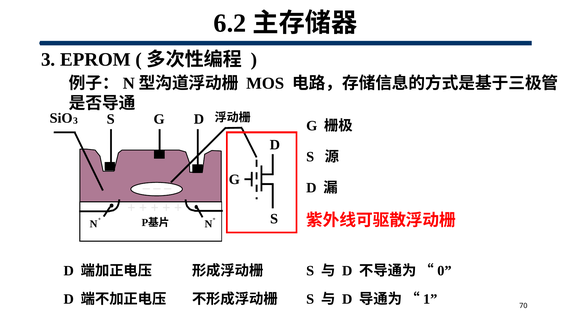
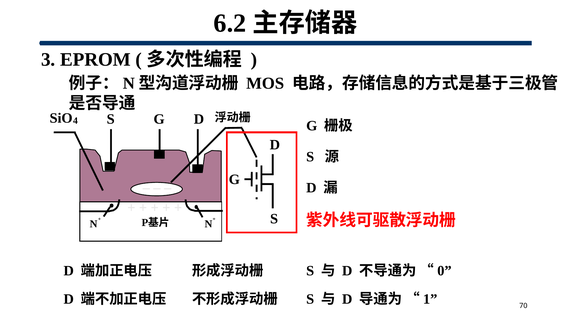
SiO 3: 3 -> 4 (75, 121)
